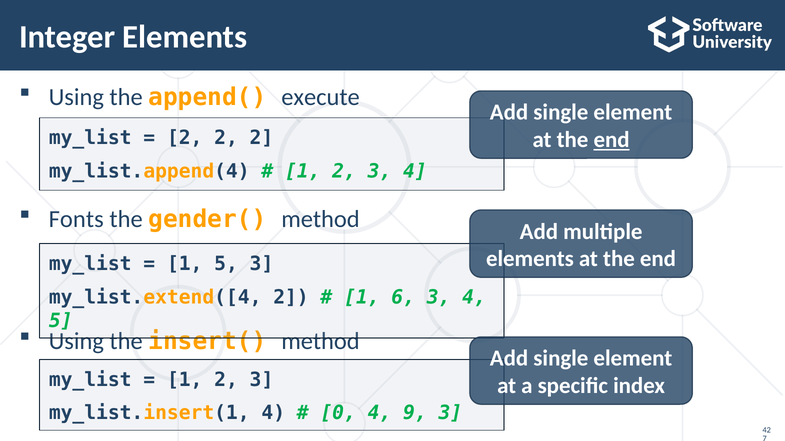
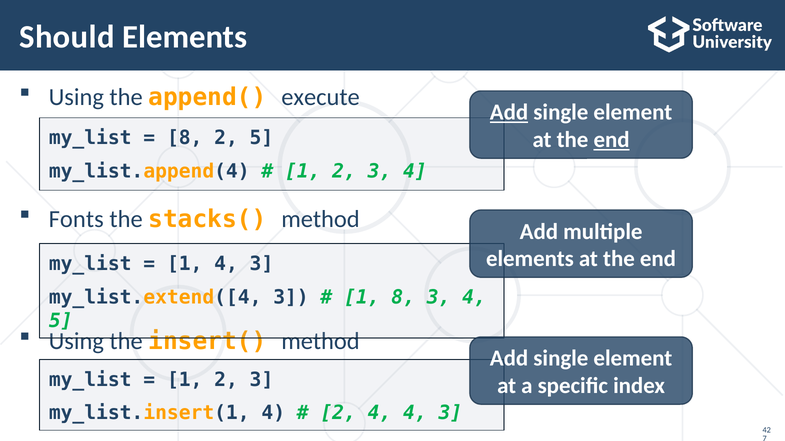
Integer: Integer -> Should (67, 37)
Add underline: none -> present (509, 113)
2: 2 -> 8 (185, 138)
2: 2 -> 5 (261, 138)
gender(: gender( -> stacks( (207, 219)
1 5: 5 -> 4 (226, 264)
my_list.extend([4 2: 2 -> 3 (291, 297)
1 6: 6 -> 8 (403, 297)
0: 0 -> 2 (338, 413)
4 9: 9 -> 4 (415, 413)
